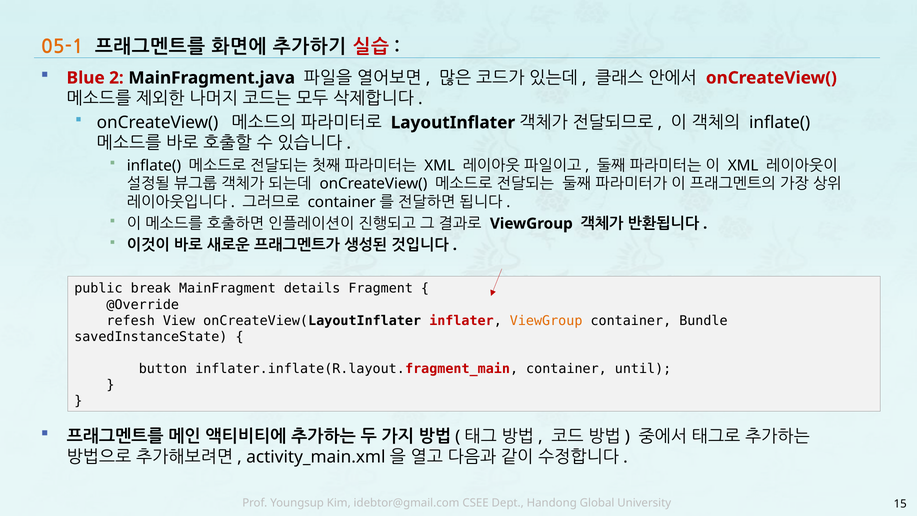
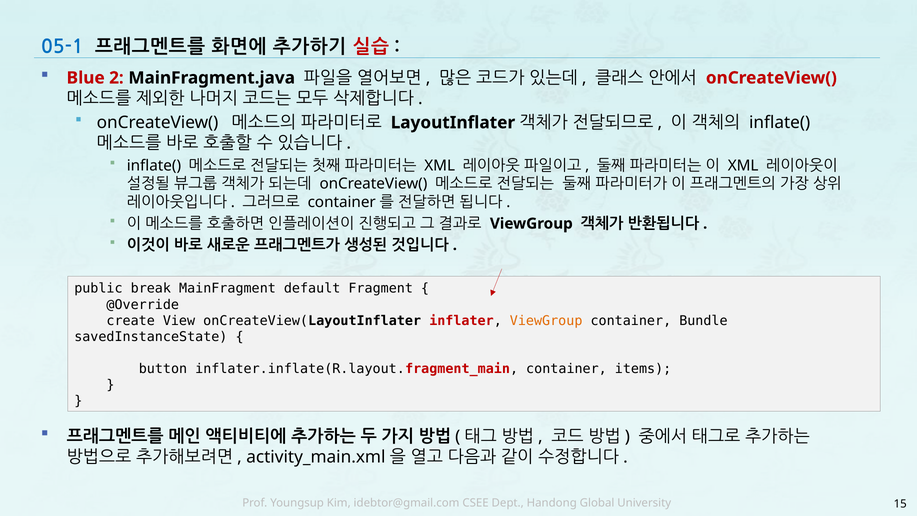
05-1 colour: orange -> blue (62, 47)
details: details -> default (312, 288)
refesh: refesh -> create (131, 321)
until: until -> items (643, 369)
